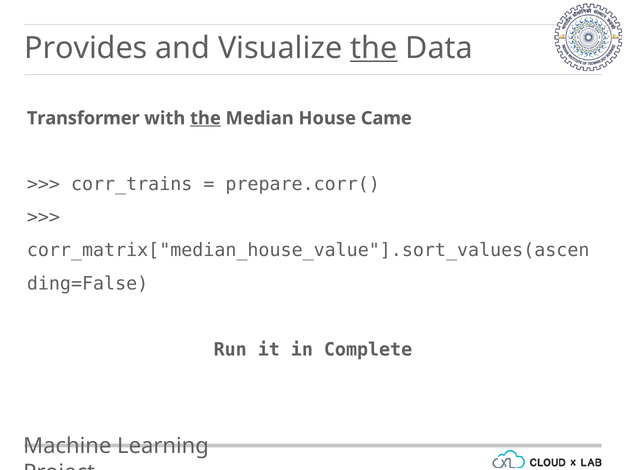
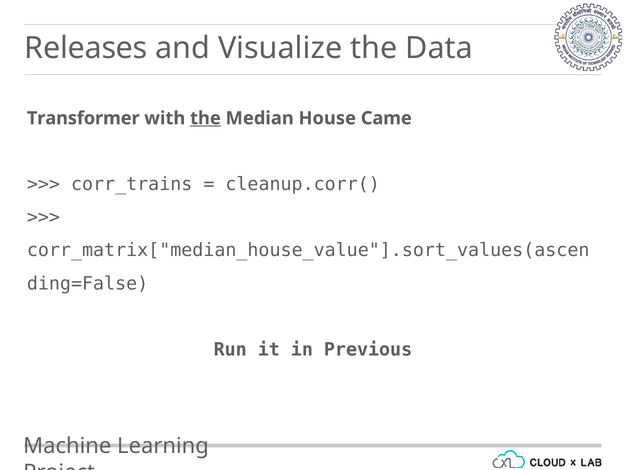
Provides: Provides -> Releases (86, 48)
the underline: present -> none (374, 48)
prepare.corr(: prepare.corr( -> cleanup.corr( (303, 184)
Complete: Complete -> Previous (368, 349)
